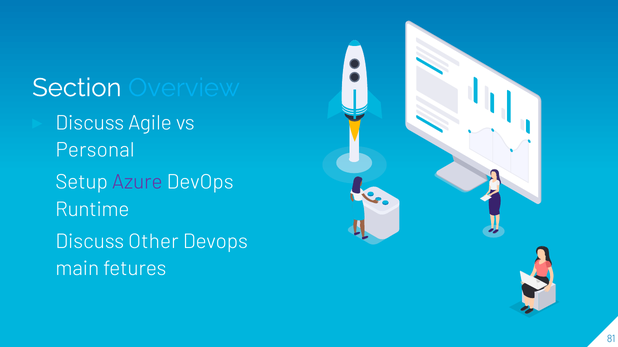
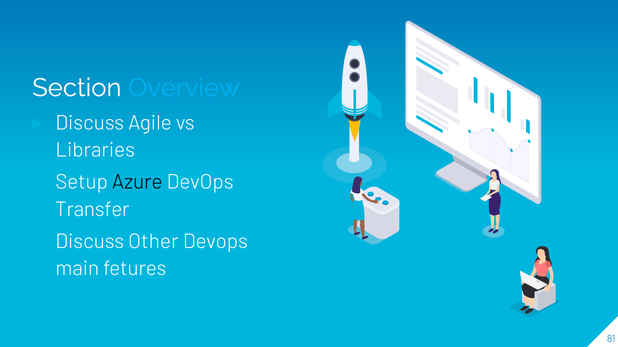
Personal: Personal -> Libraries (95, 150)
Azure colour: purple -> black (137, 182)
Runtime: Runtime -> Transfer (92, 210)
